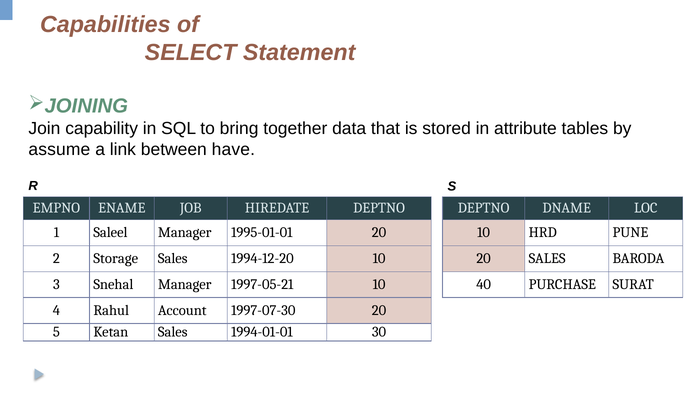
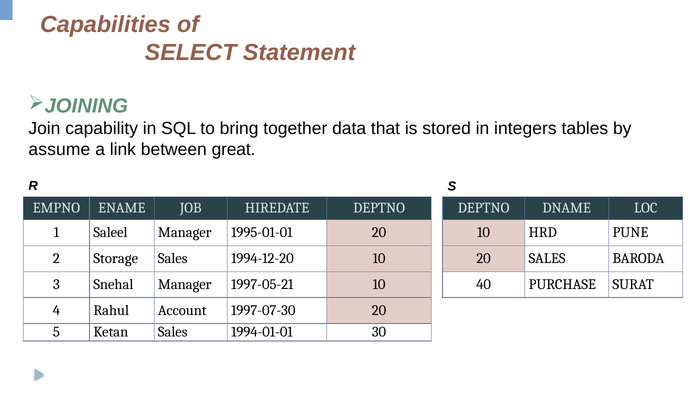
attribute: attribute -> integers (525, 129)
have: have -> great (234, 150)
